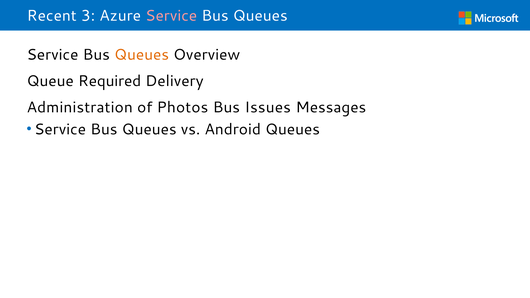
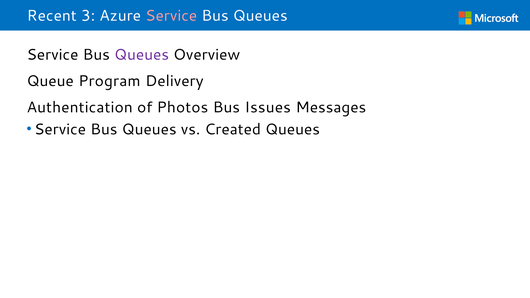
Queues colour: orange -> purple (142, 55)
Required: Required -> Program (109, 81)
Administration: Administration -> Authentication (80, 108)
Android: Android -> Created (233, 129)
